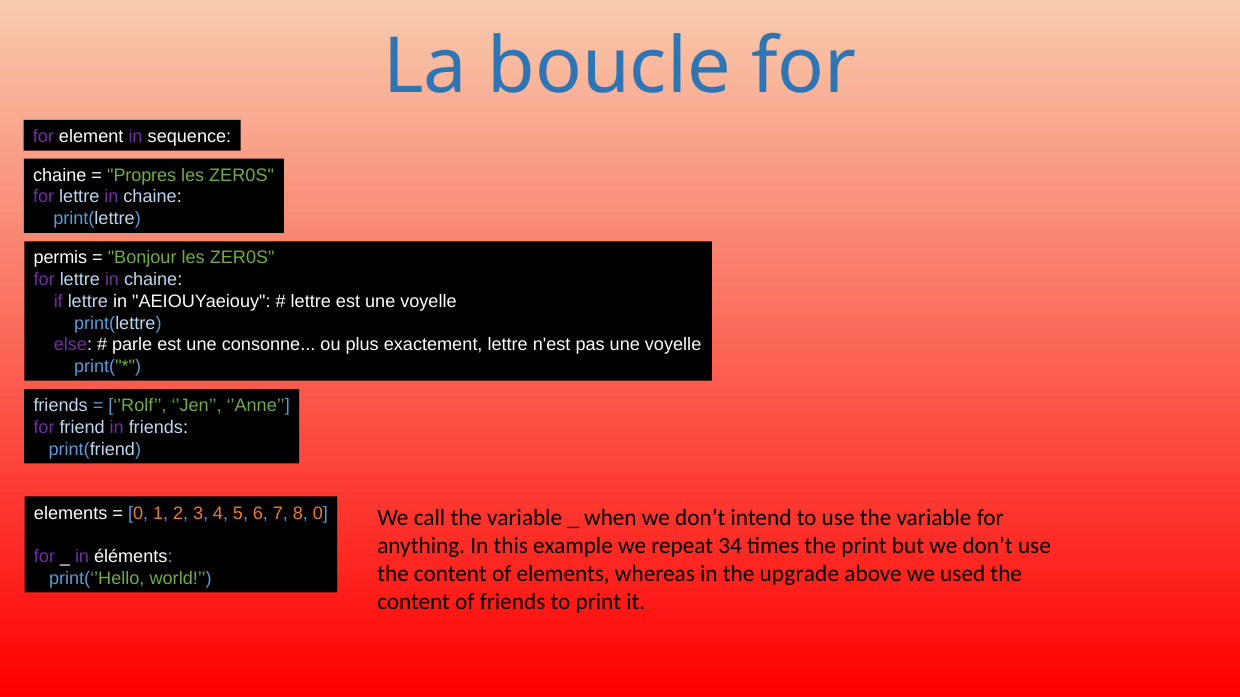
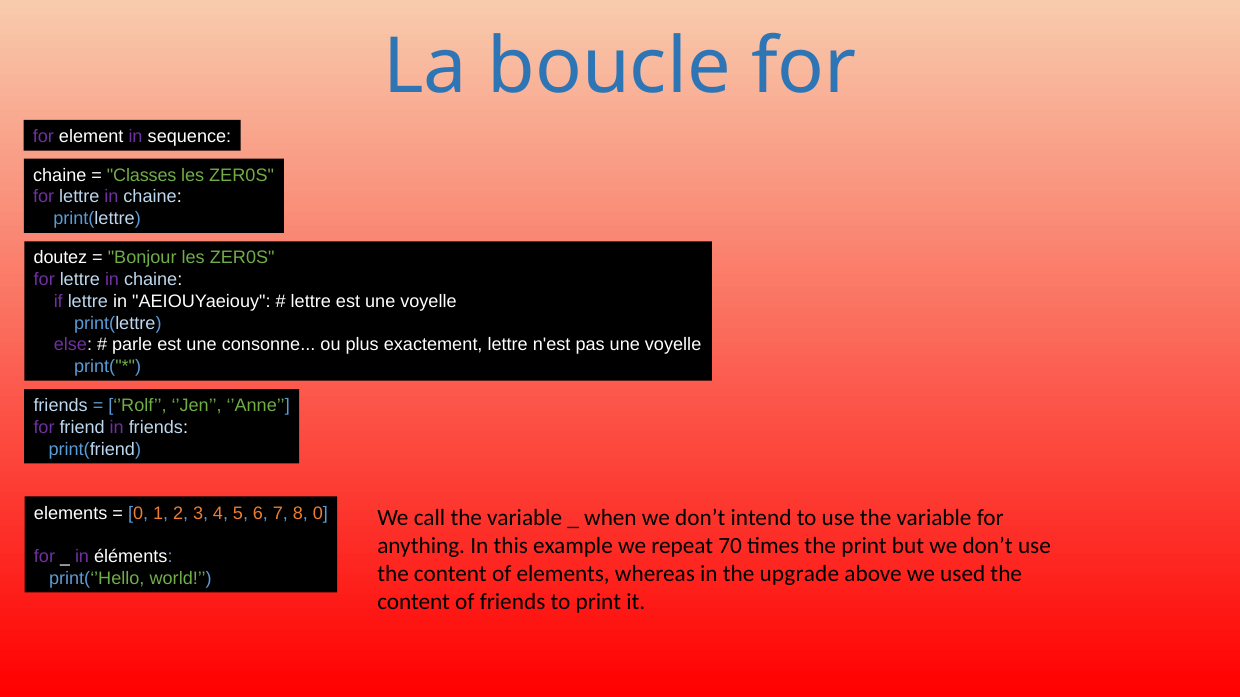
Propres: Propres -> Classes (142, 175)
permis: permis -> doutez (60, 258)
34: 34 -> 70 (730, 546)
